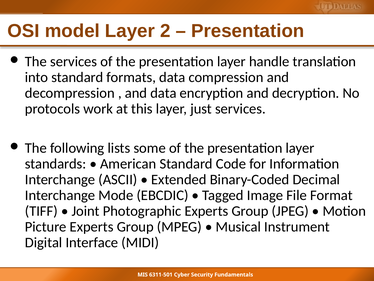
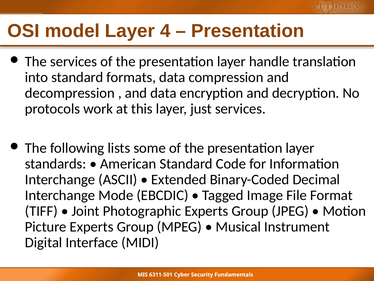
2: 2 -> 4 (165, 31)
